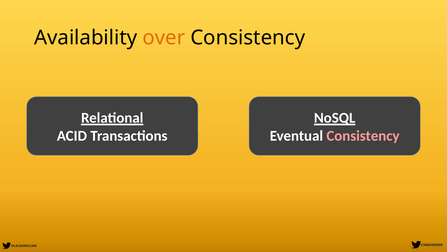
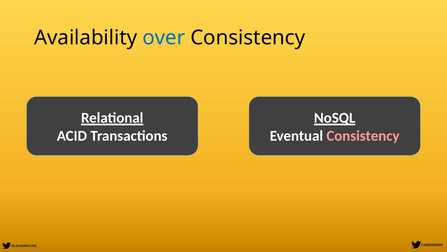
over colour: orange -> blue (164, 38)
